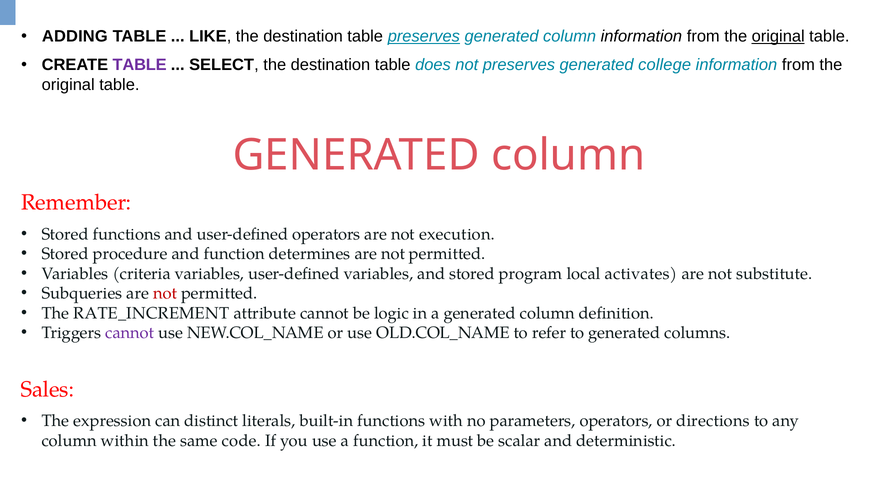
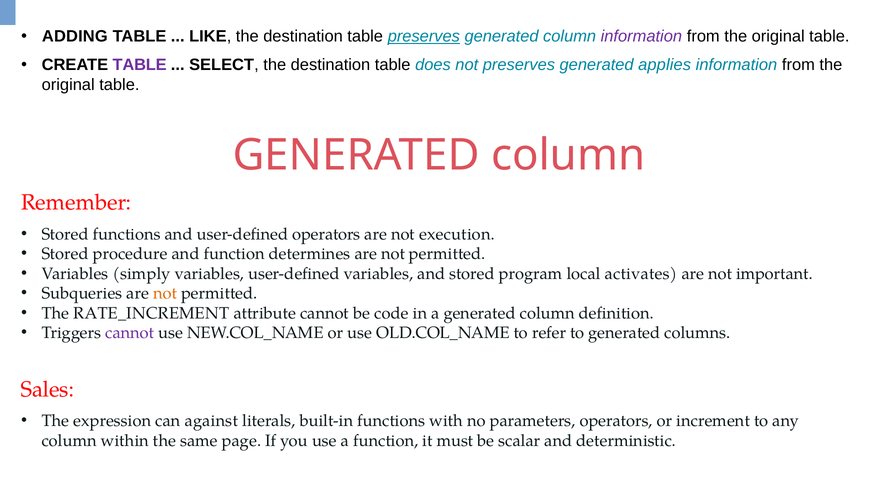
information colour: black -> purple (641, 36)
original underline: present -> none (778, 36)
college: college -> applies (665, 65)
criteria: criteria -> simply (142, 274)
substitute: substitute -> important (774, 274)
not colour: red -> orange (165, 293)
logic: logic -> code (391, 313)
distinct: distinct -> against (211, 421)
directions: directions -> increment (713, 421)
code: code -> page (241, 441)
